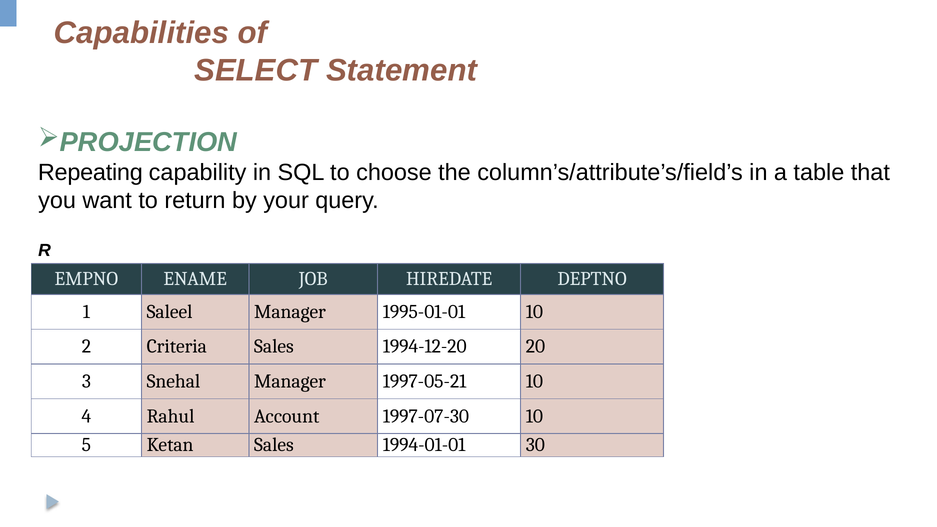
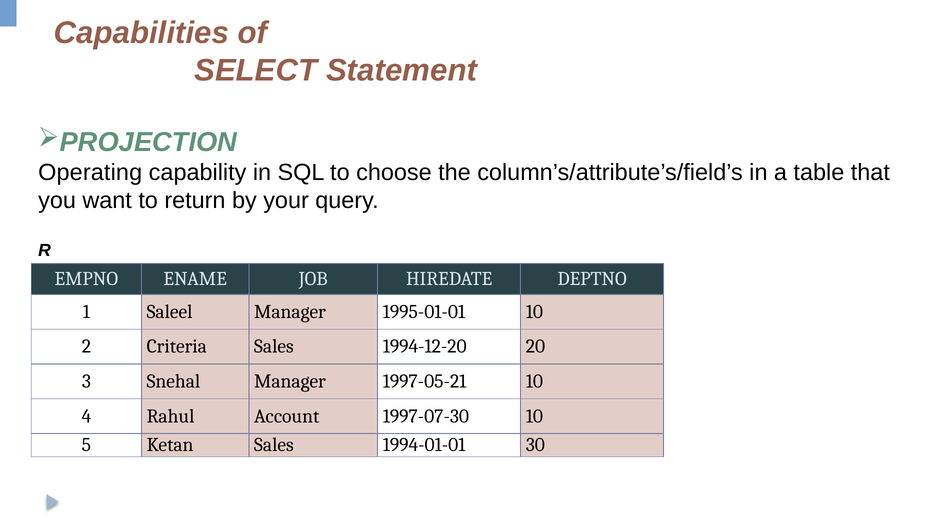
Repeating: Repeating -> Operating (90, 173)
